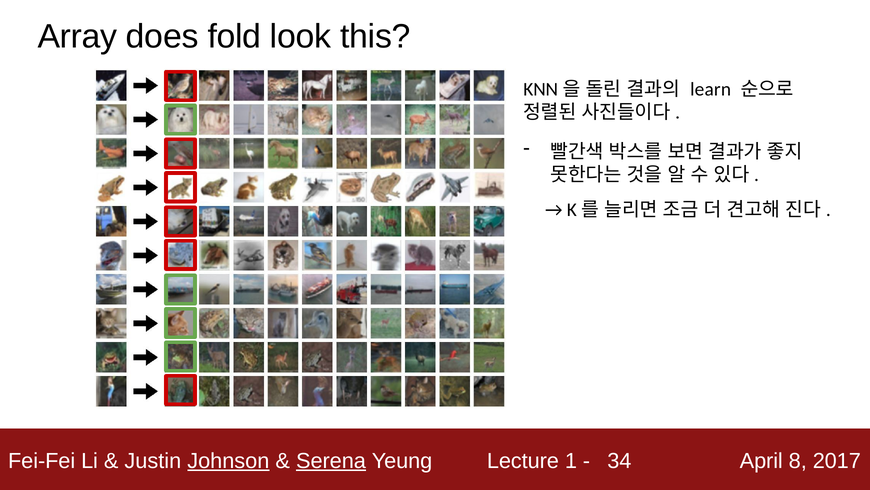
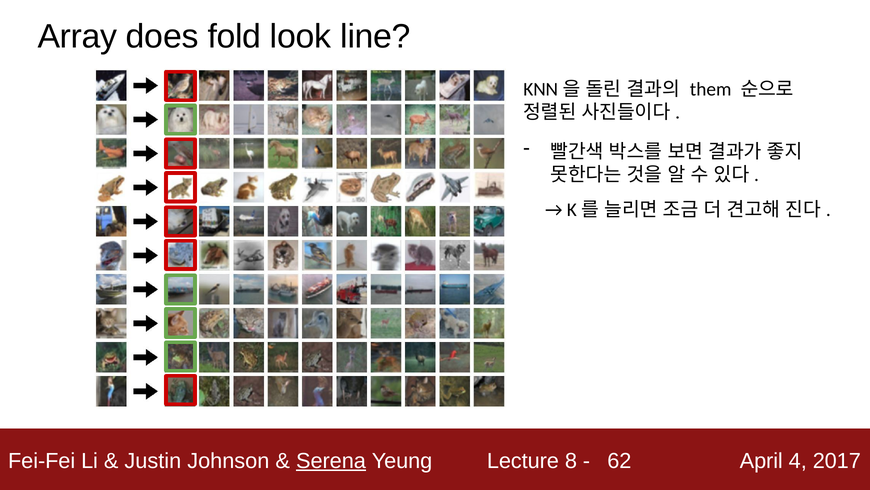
this: this -> line (375, 37)
learn: learn -> them (711, 89)
Johnson underline: present -> none (228, 460)
1: 1 -> 8 (571, 460)
34: 34 -> 62 (619, 460)
8: 8 -> 4 (798, 460)
